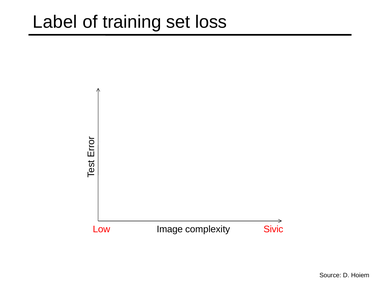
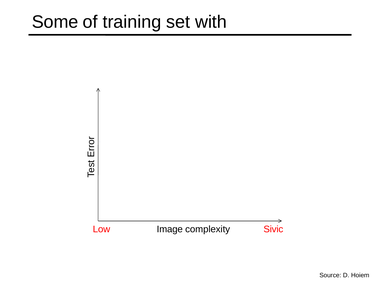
Label: Label -> Some (55, 22)
loss: loss -> with (211, 22)
